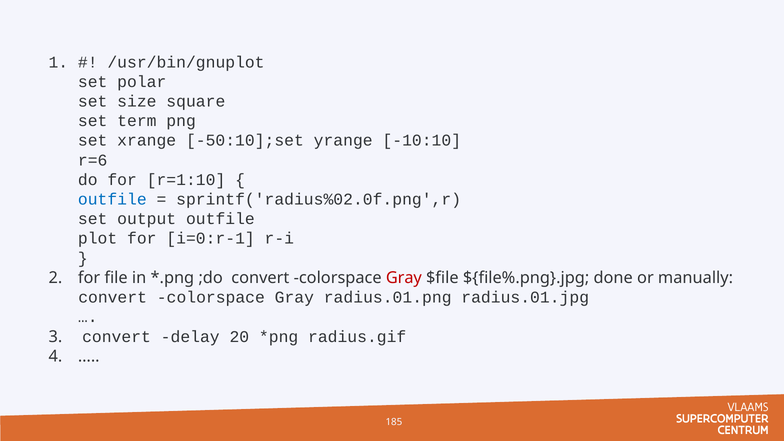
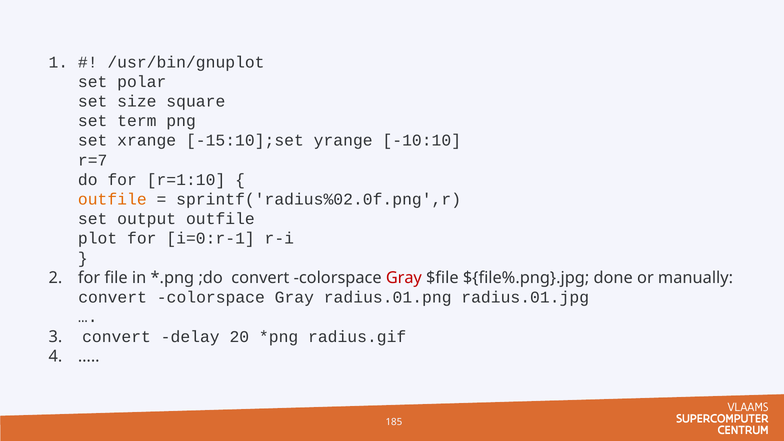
-50:10];set: -50:10];set -> -15:10];set (245, 141)
r=6: r=6 -> r=7 (93, 160)
outfile colour: blue -> orange (112, 199)
